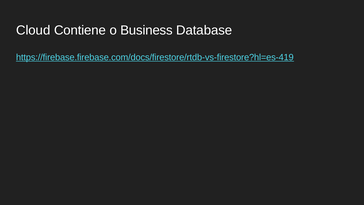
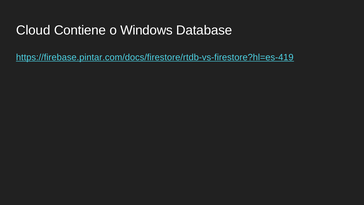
Business: Business -> Windows (147, 30)
https://firebase.firebase.com/docs/firestore/rtdb-vs-firestore?hl=es-419: https://firebase.firebase.com/docs/firestore/rtdb-vs-firestore?hl=es-419 -> https://firebase.pintar.com/docs/firestore/rtdb-vs-firestore?hl=es-419 (155, 57)
